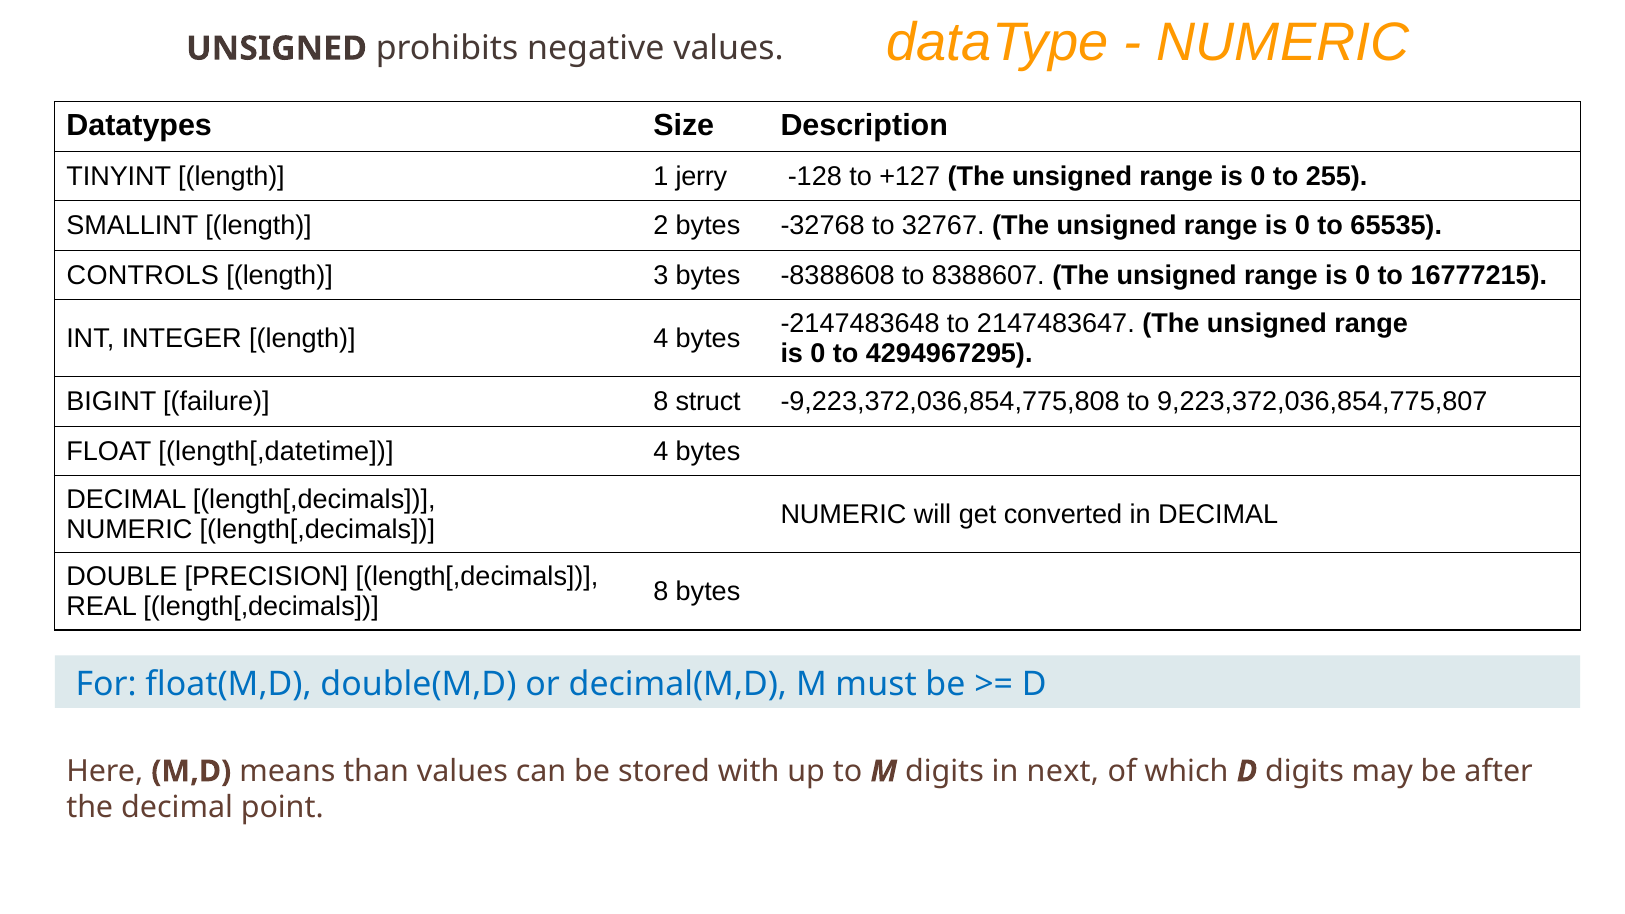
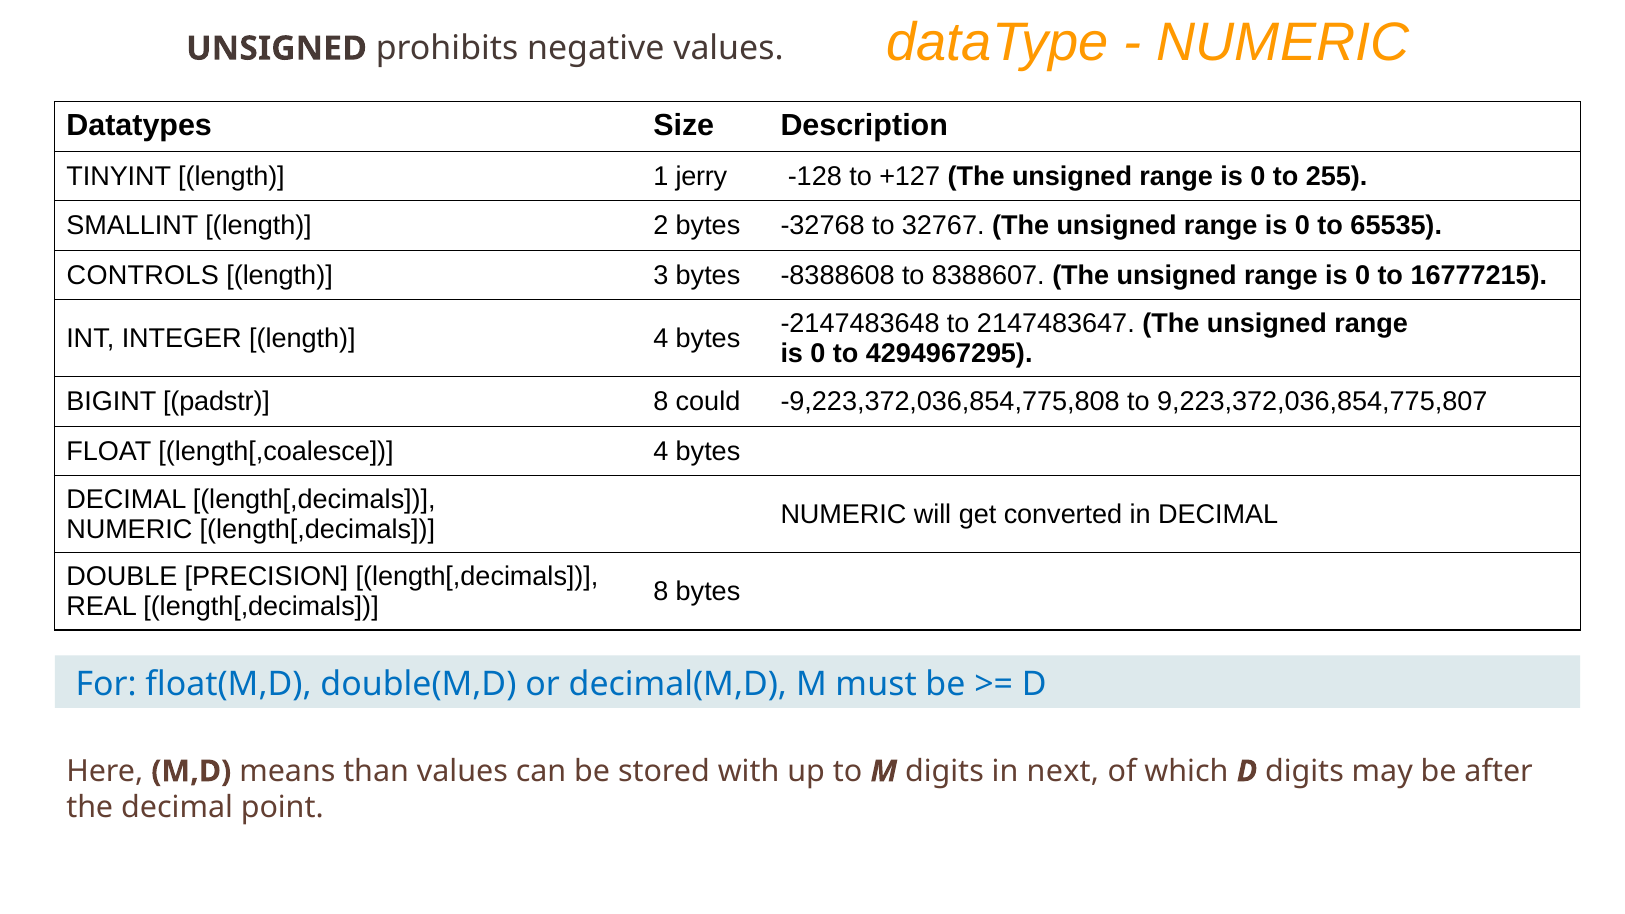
failure: failure -> padstr (217, 402)
struct: struct -> could (708, 402)
length[,datetime: length[,datetime -> length[,coalesce (276, 451)
